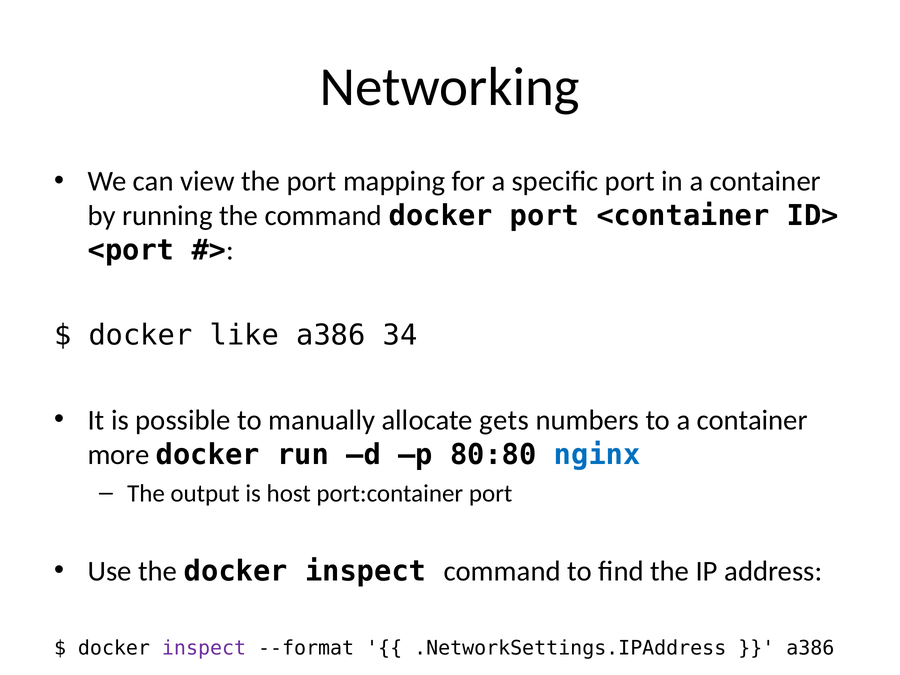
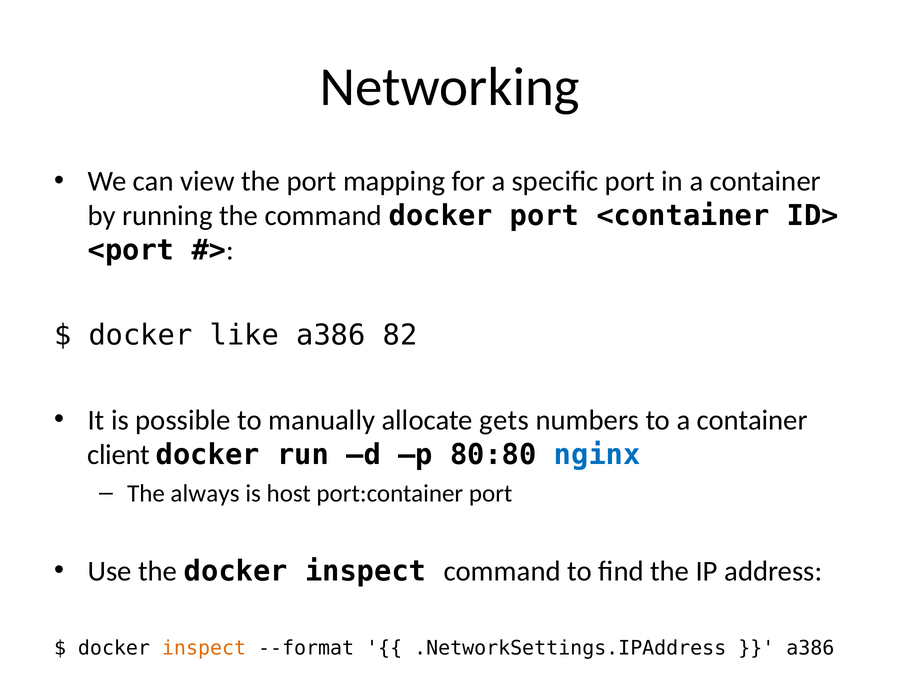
34: 34 -> 82 (400, 335)
more: more -> client (119, 455)
output: output -> always (205, 494)
inspect colour: purple -> orange (204, 648)
